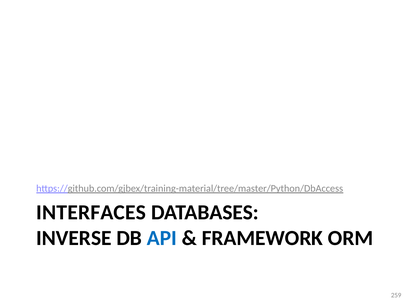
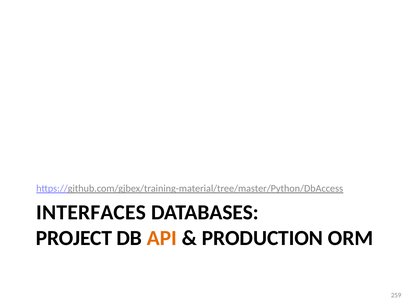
INVERSE: INVERSE -> PROJECT (74, 238)
API colour: blue -> orange (162, 238)
FRAMEWORK: FRAMEWORK -> PRODUCTION (262, 238)
